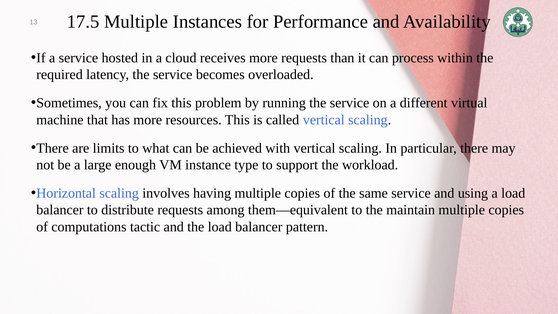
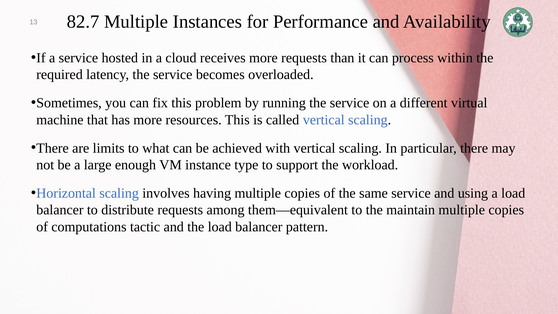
17.5: 17.5 -> 82.7 (83, 22)
